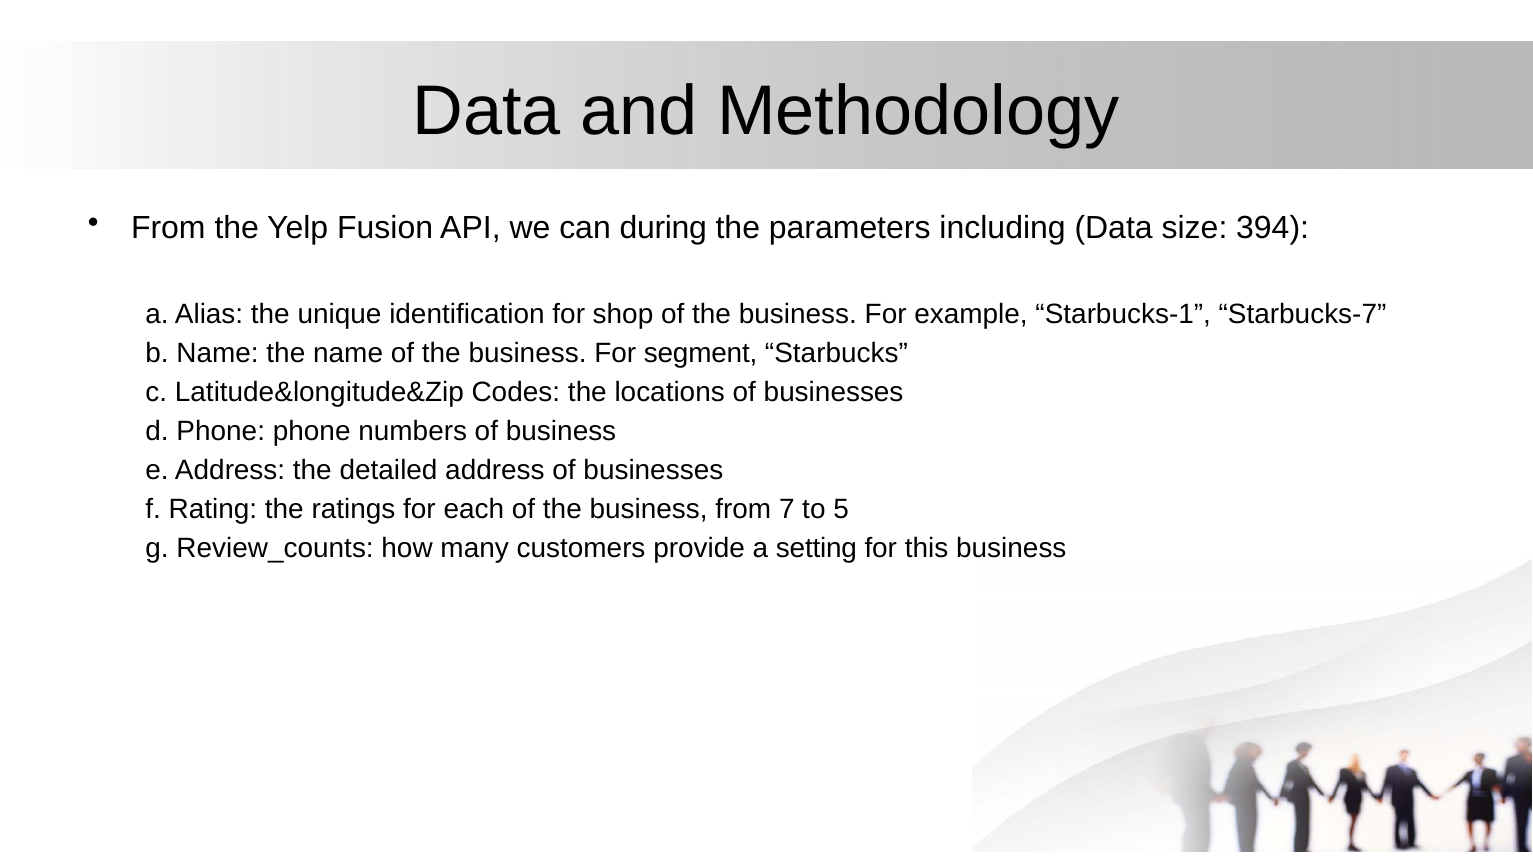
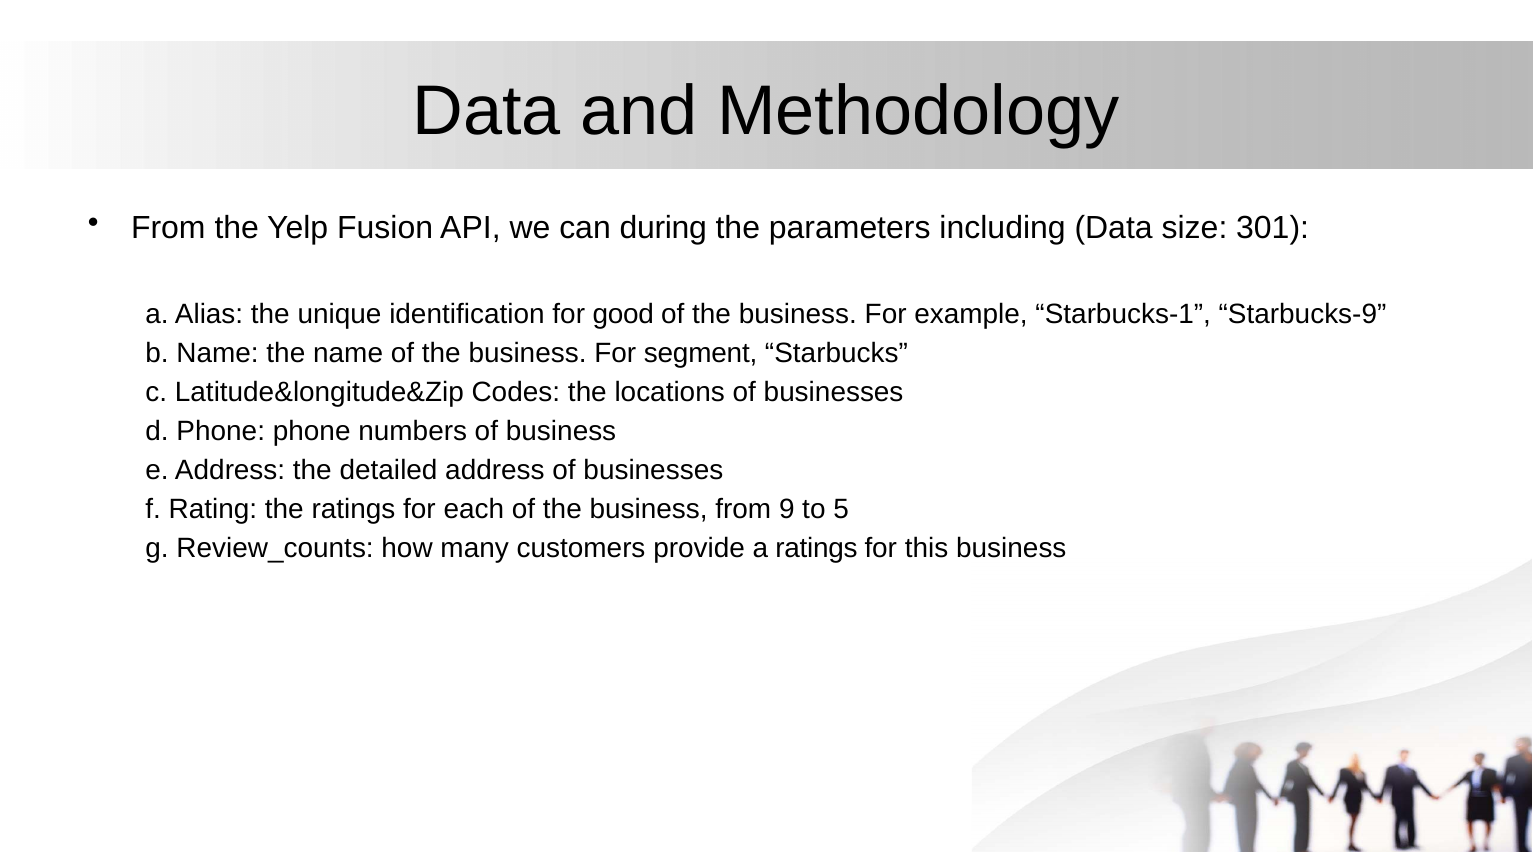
394: 394 -> 301 (1273, 228)
shop: shop -> good (623, 314)
Starbucks-7: Starbucks-7 -> Starbucks-9 (1303, 314)
7: 7 -> 9 (787, 510)
a setting: setting -> ratings (817, 549)
